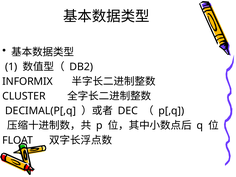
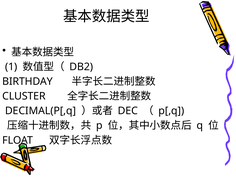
INFORMIX: INFORMIX -> BIRTHDAY (28, 81)
